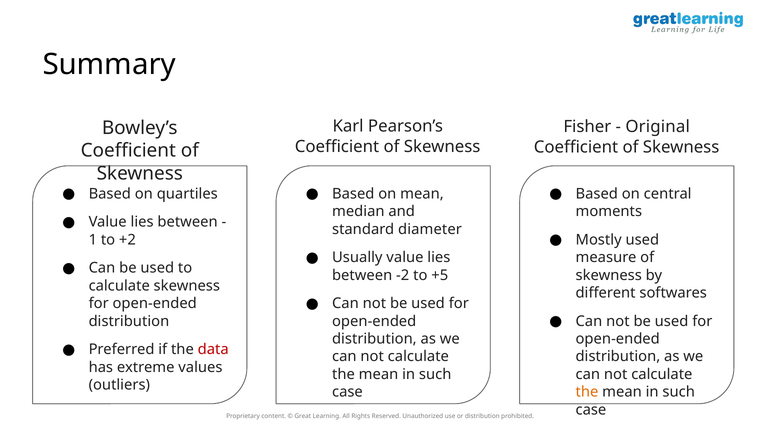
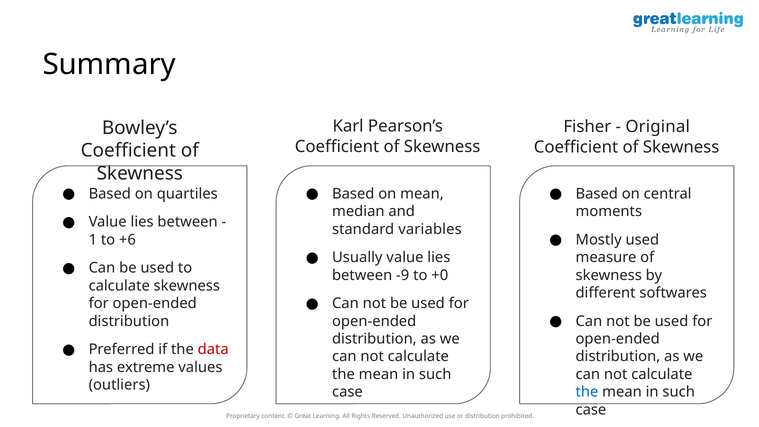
diameter: diameter -> variables (430, 229)
+2: +2 -> +6 (127, 240)
-2: -2 -> -9 (403, 275)
+5: +5 -> +0 (440, 275)
the colour: orange -> blue (587, 392)
